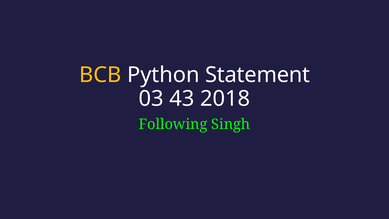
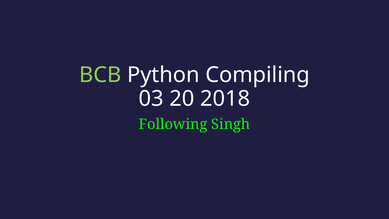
BCB colour: yellow -> light green (100, 75)
Statement: Statement -> Compiling (258, 75)
43: 43 -> 20 (182, 99)
